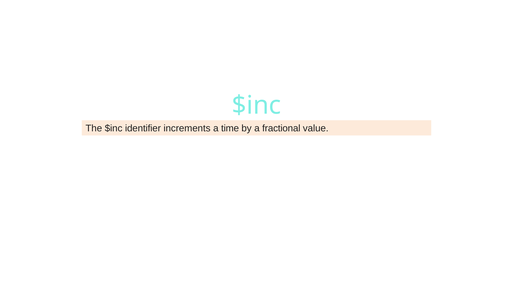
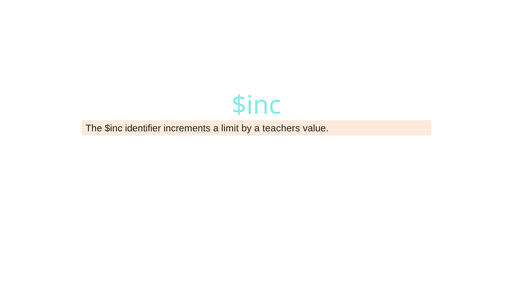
time: time -> limit (230, 129)
fractional: fractional -> teachers (281, 129)
